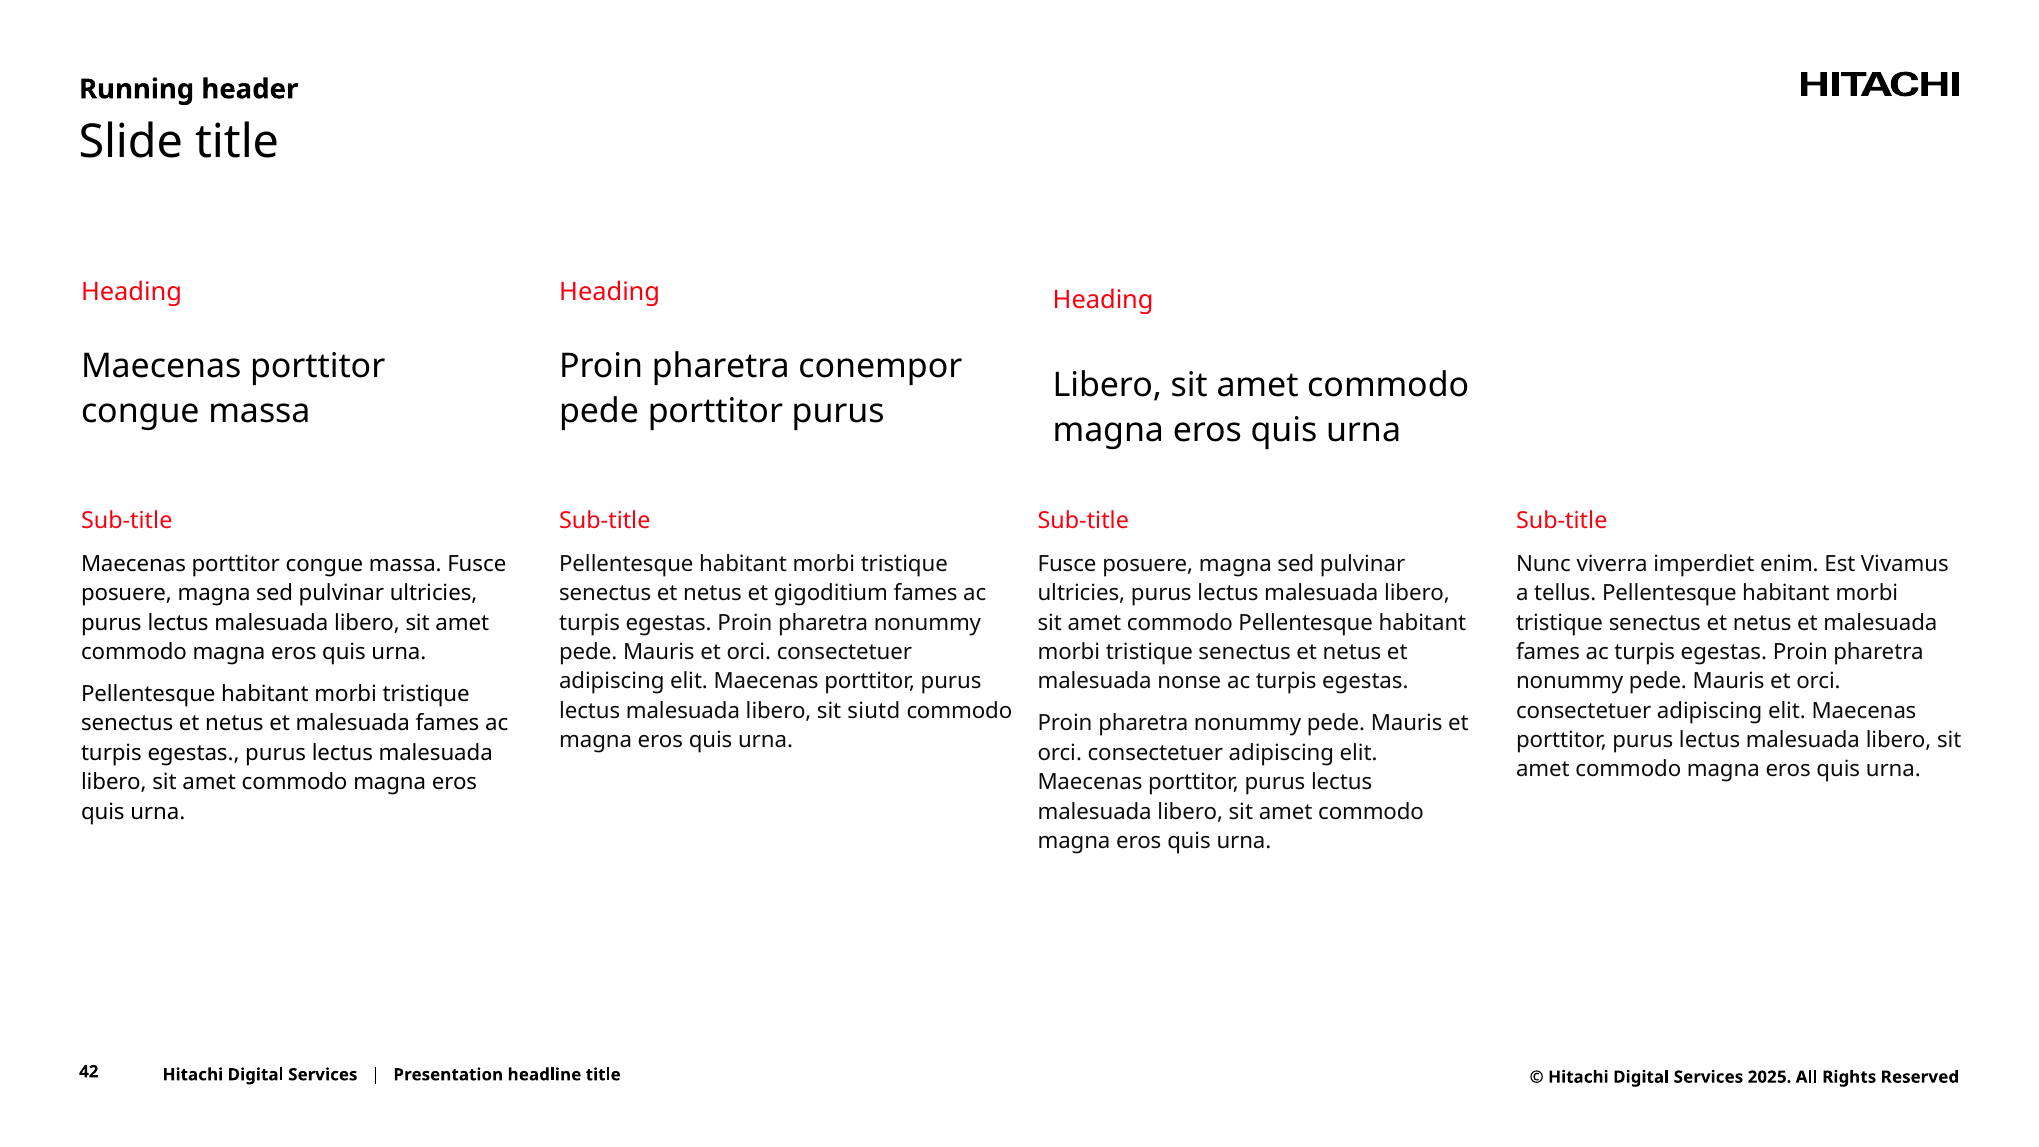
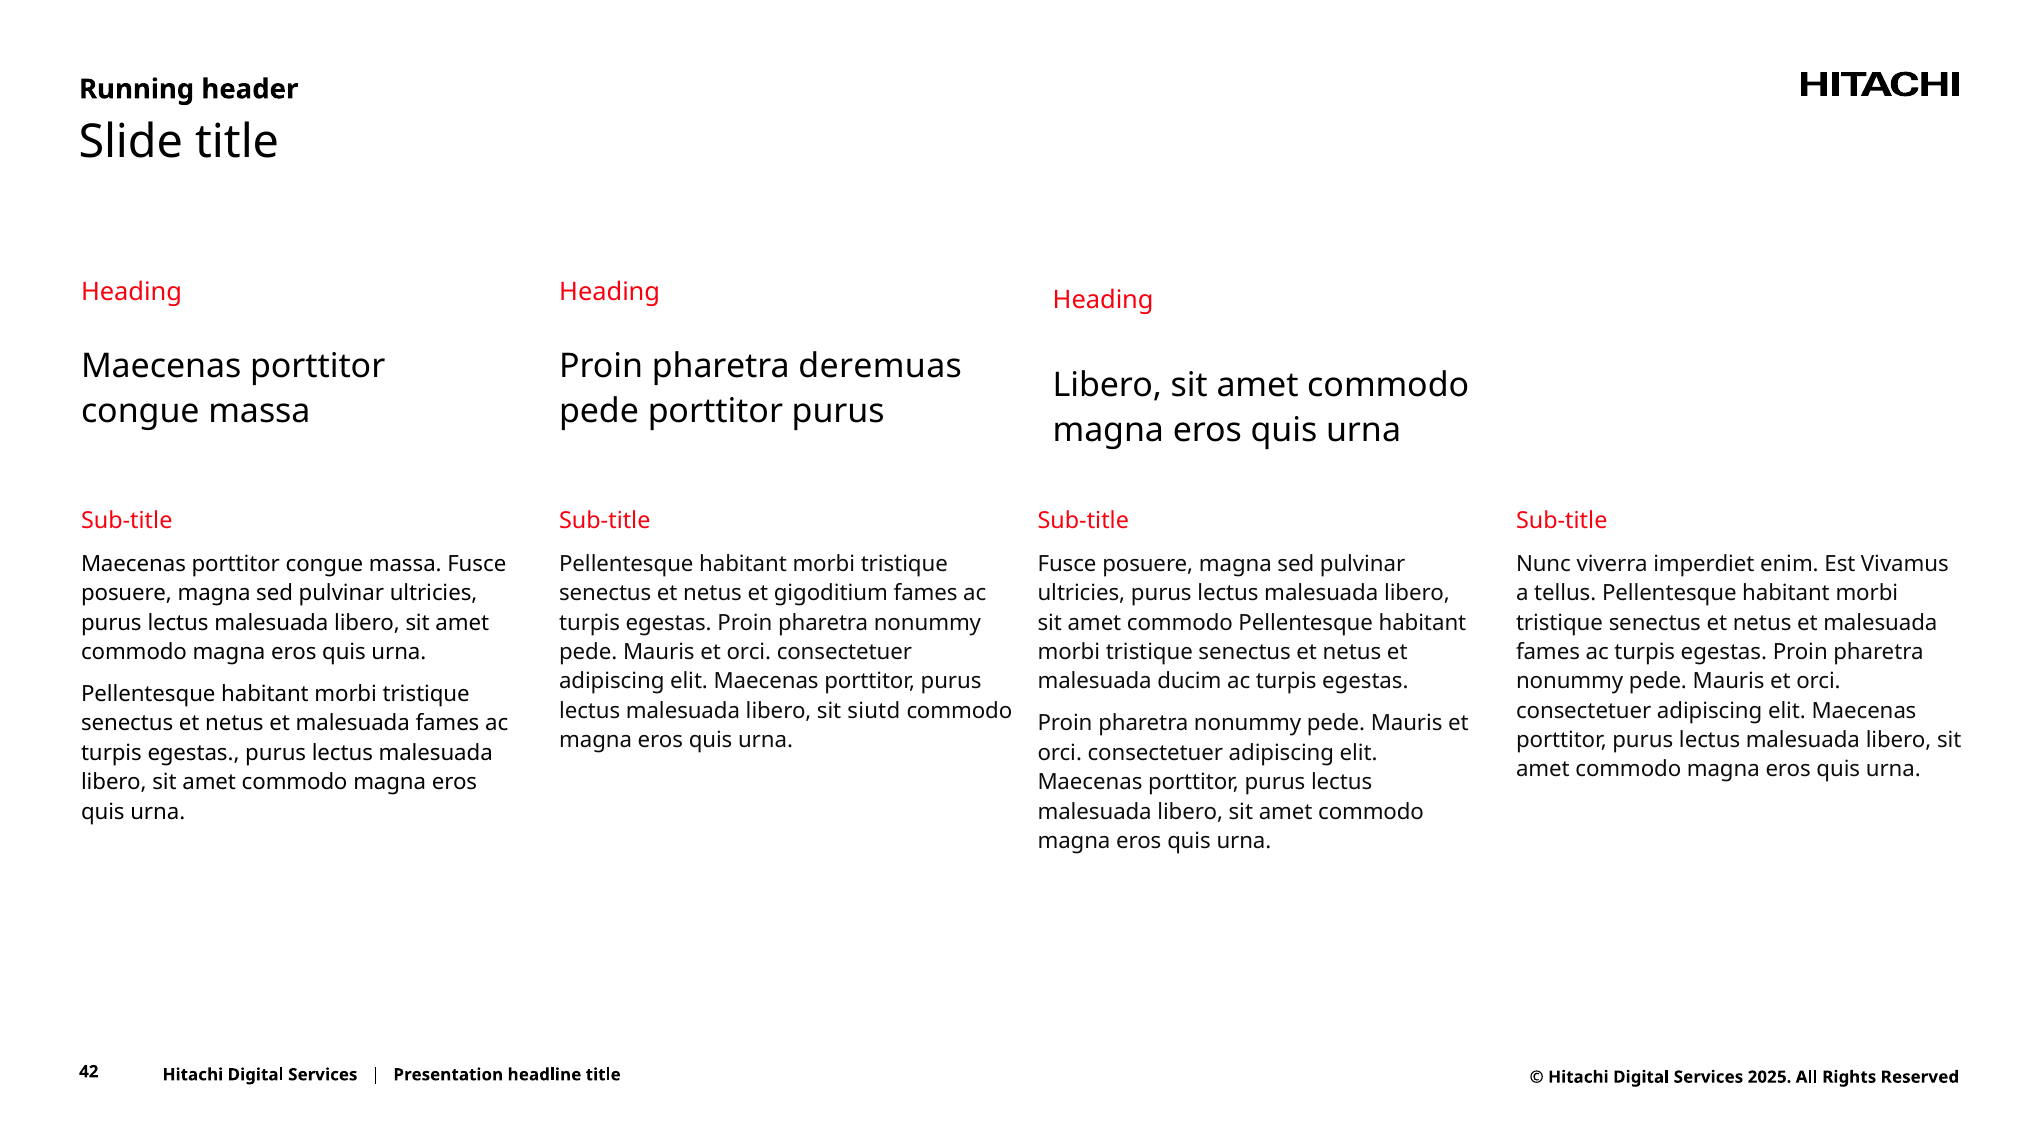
conempor: conempor -> deremuas (880, 366)
nonse: nonse -> ducim (1189, 681)
